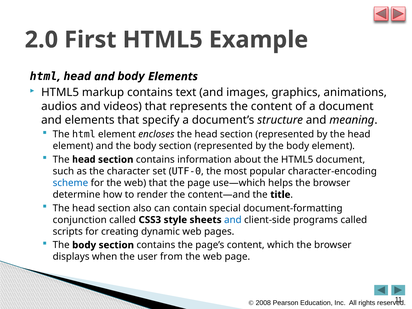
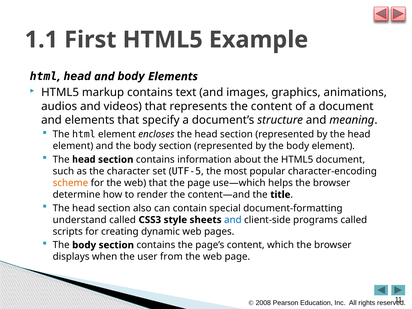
2.0: 2.0 -> 1.1 (41, 40)
UTF-0: UTF-0 -> UTF-5 (186, 171)
scheme colour: blue -> orange (70, 183)
conjunction: conjunction -> understand (80, 220)
